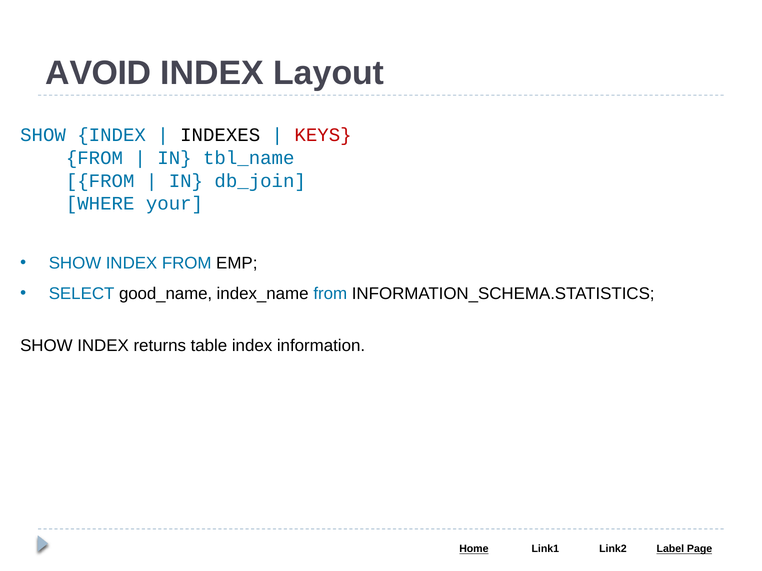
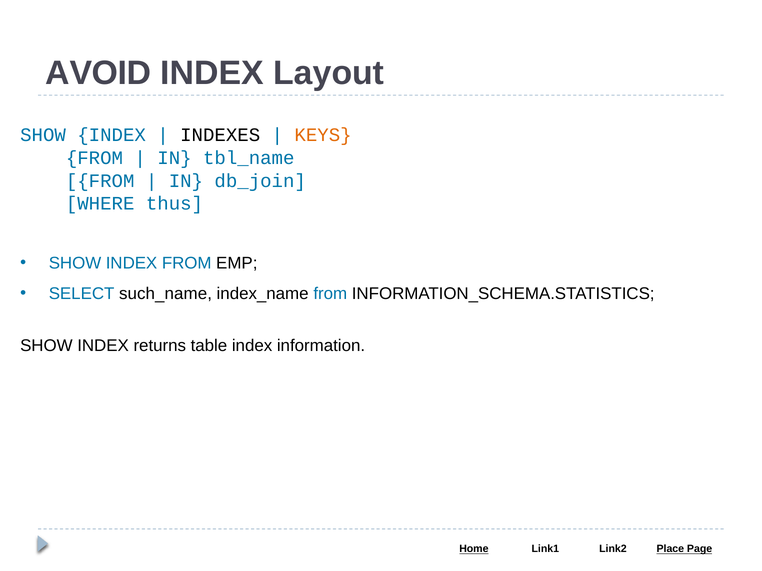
KEYS colour: red -> orange (323, 135)
your: your -> thus (174, 204)
good_name: good_name -> such_name (165, 294)
Label: Label -> Place (670, 549)
